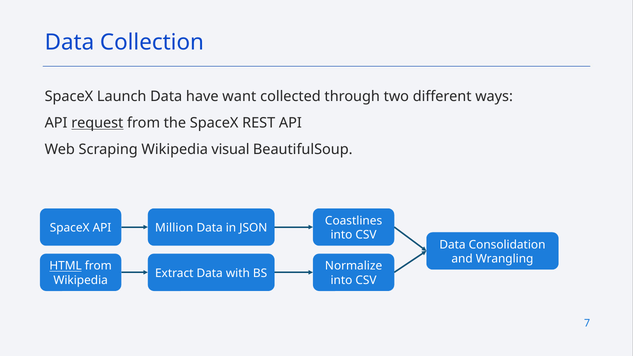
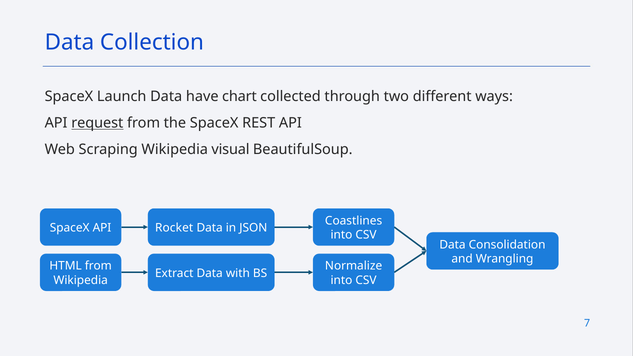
want: want -> chart (239, 96)
Million: Million -> Rocket (174, 228)
HTML underline: present -> none (66, 266)
